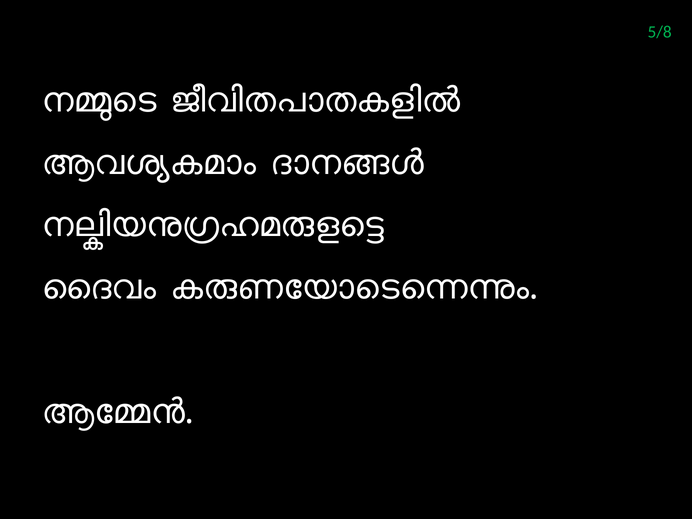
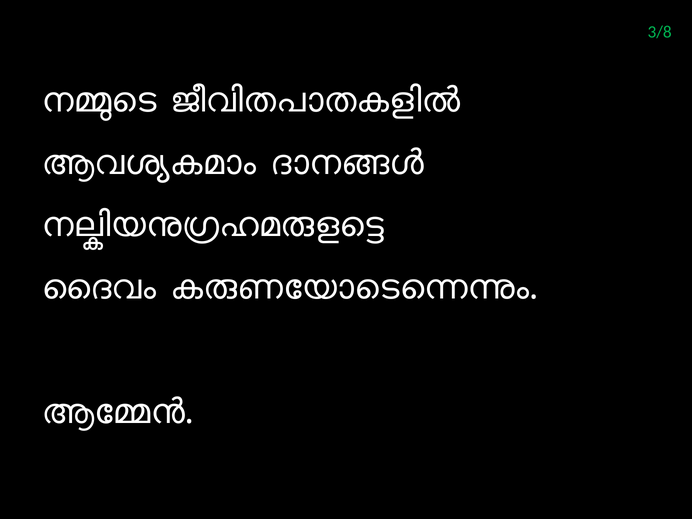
5/8: 5/8 -> 3/8 (660, 32)
